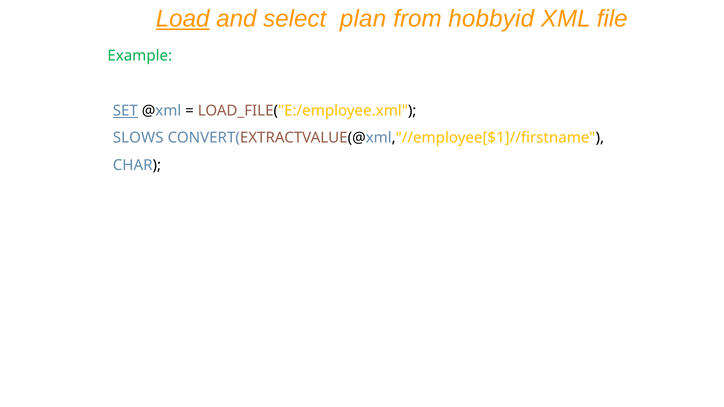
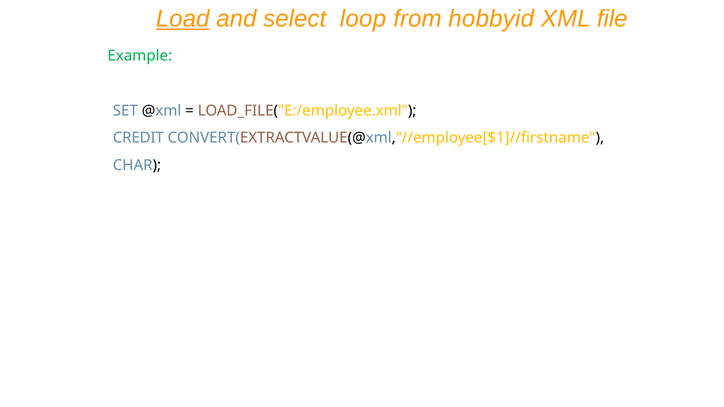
plan: plan -> loop (363, 19)
SET underline: present -> none (125, 111)
SLOWS: SLOWS -> CREDIT (138, 138)
